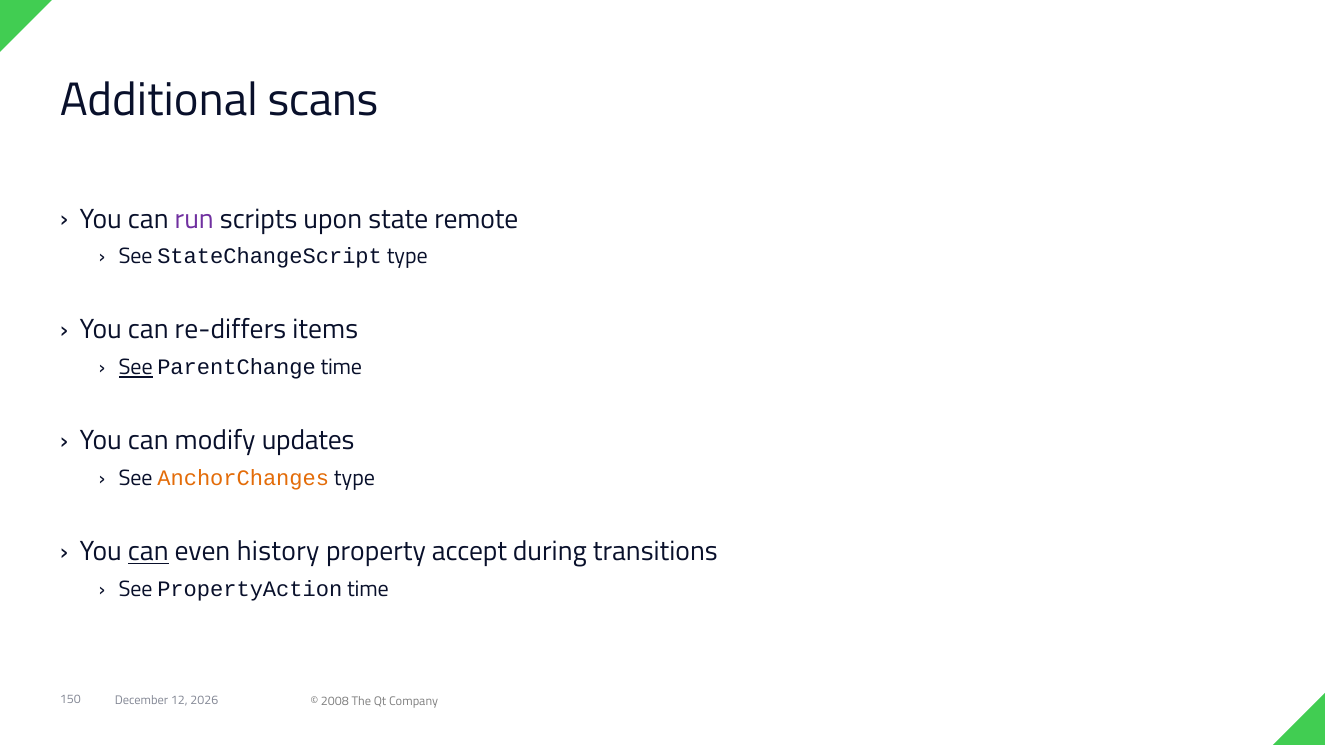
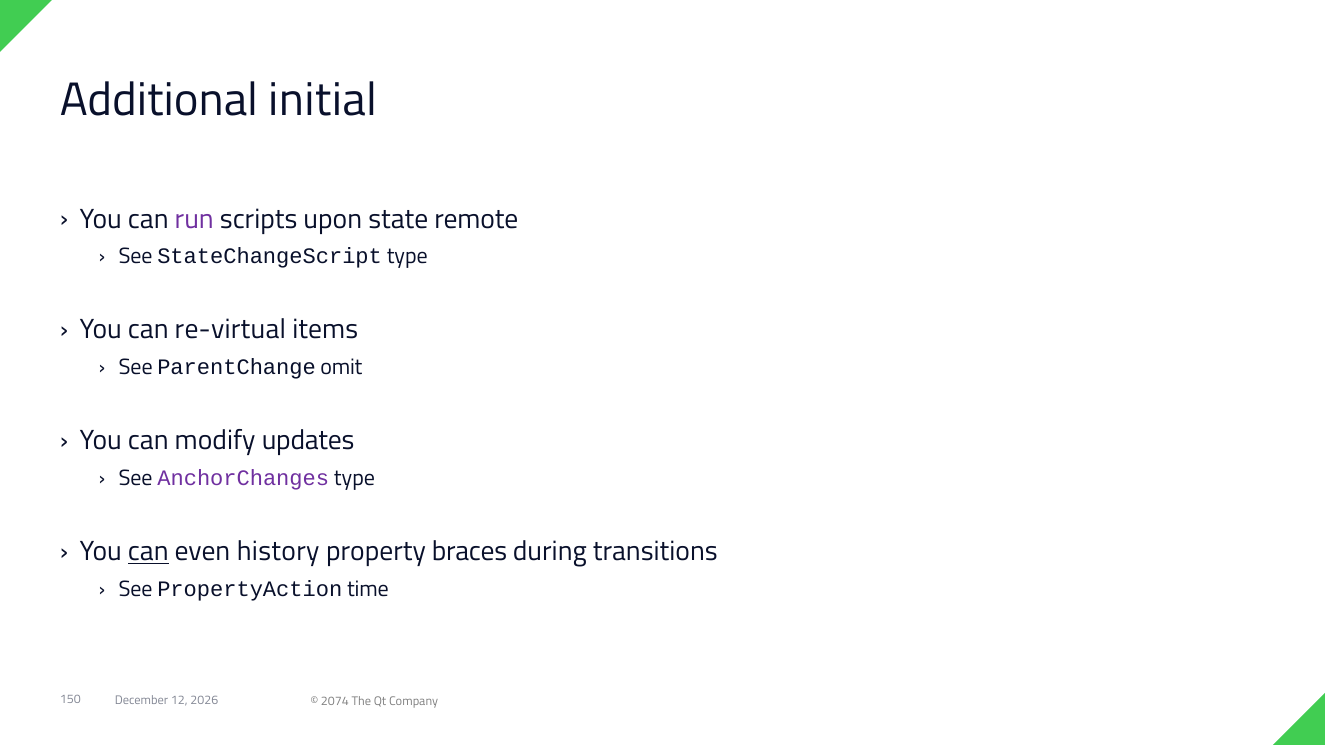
scans: scans -> initial (323, 100)
re-differs: re-differs -> re-virtual (230, 330)
See underline: present -> none (136, 368)
ParentChange time: time -> omit (341, 368)
AnchorChanges colour: orange -> purple (243, 479)
accept: accept -> braces (469, 552)
2008: 2008 -> 2074 (335, 702)
